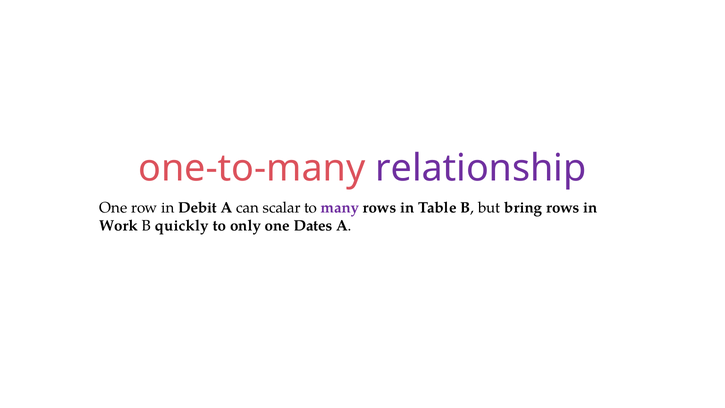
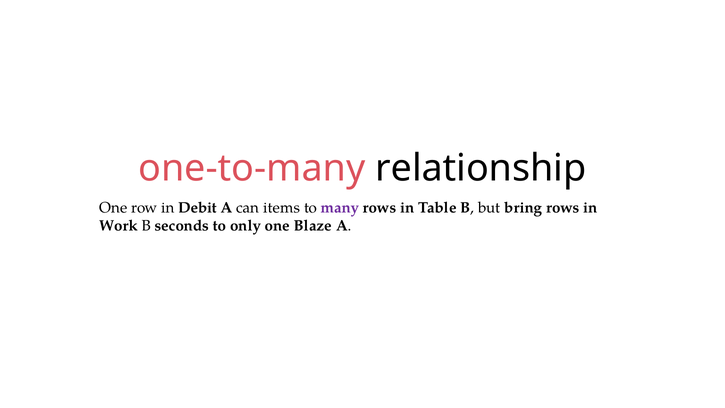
relationship colour: purple -> black (481, 168)
scalar: scalar -> items (282, 208)
quickly: quickly -> seconds (182, 226)
Dates: Dates -> Blaze (313, 226)
